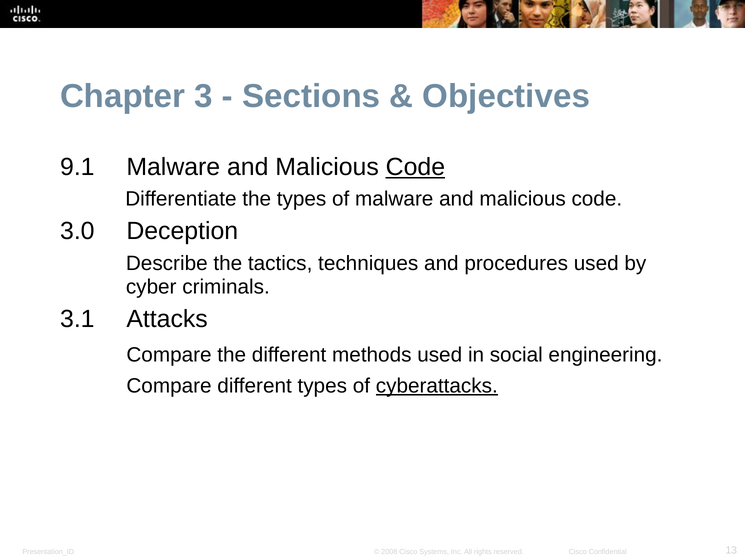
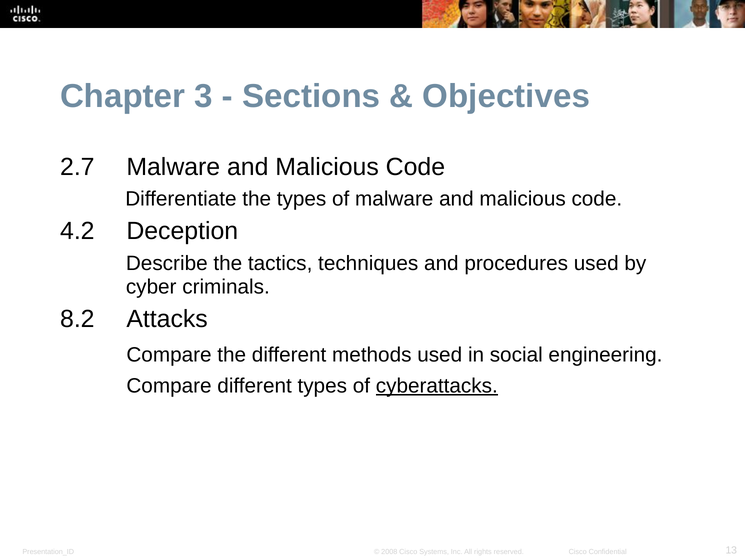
9.1: 9.1 -> 2.7 (77, 167)
Code underline: present -> none (415, 167)
3.0: 3.0 -> 4.2 (77, 231)
3.1: 3.1 -> 8.2 (77, 319)
